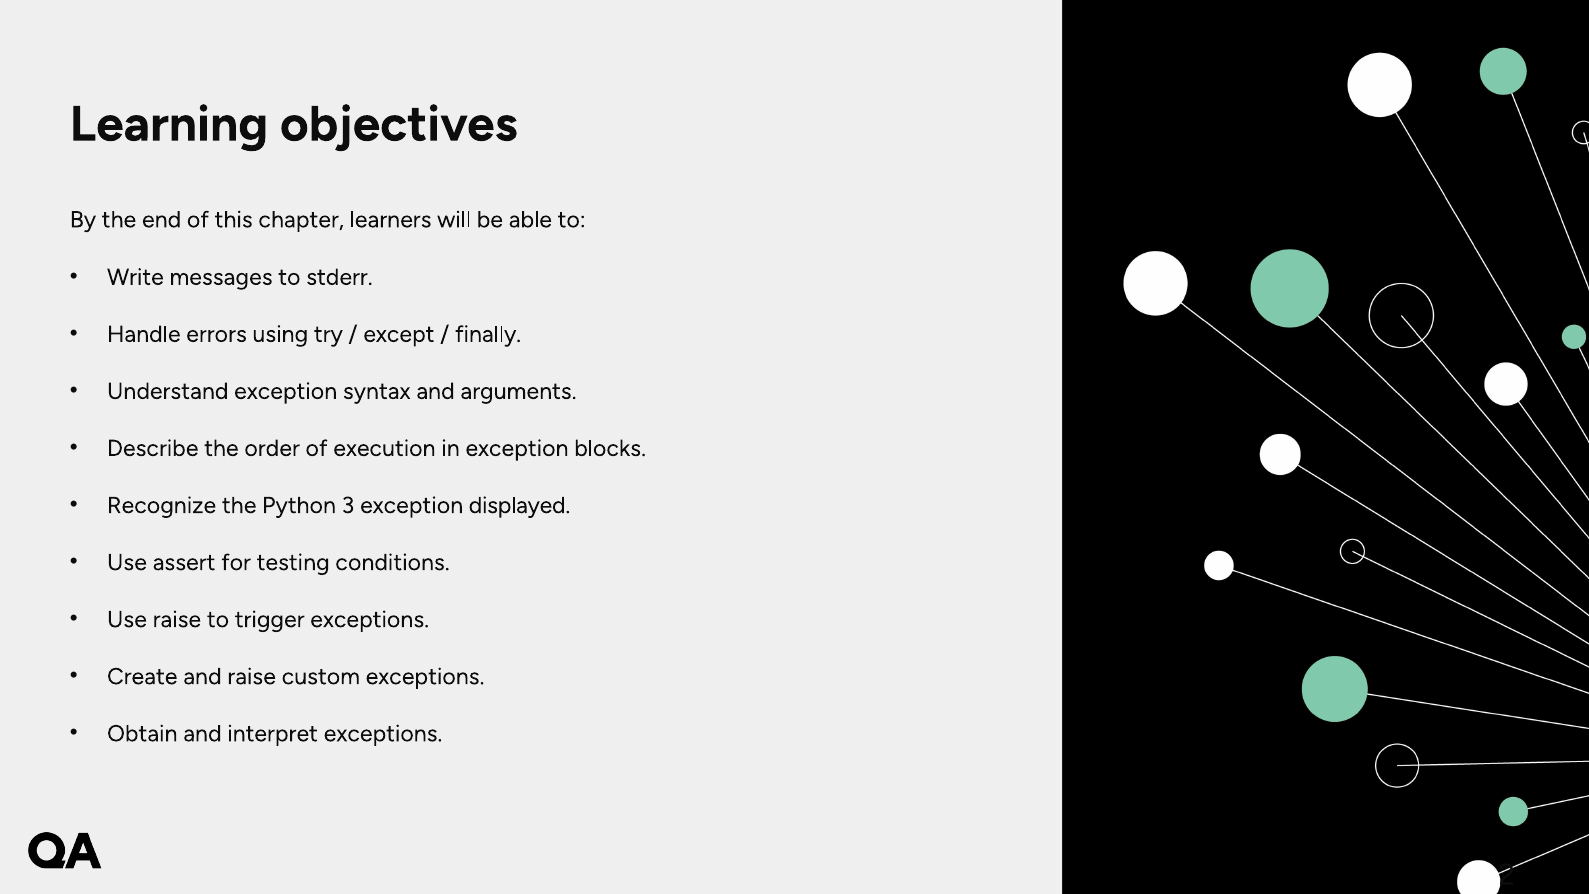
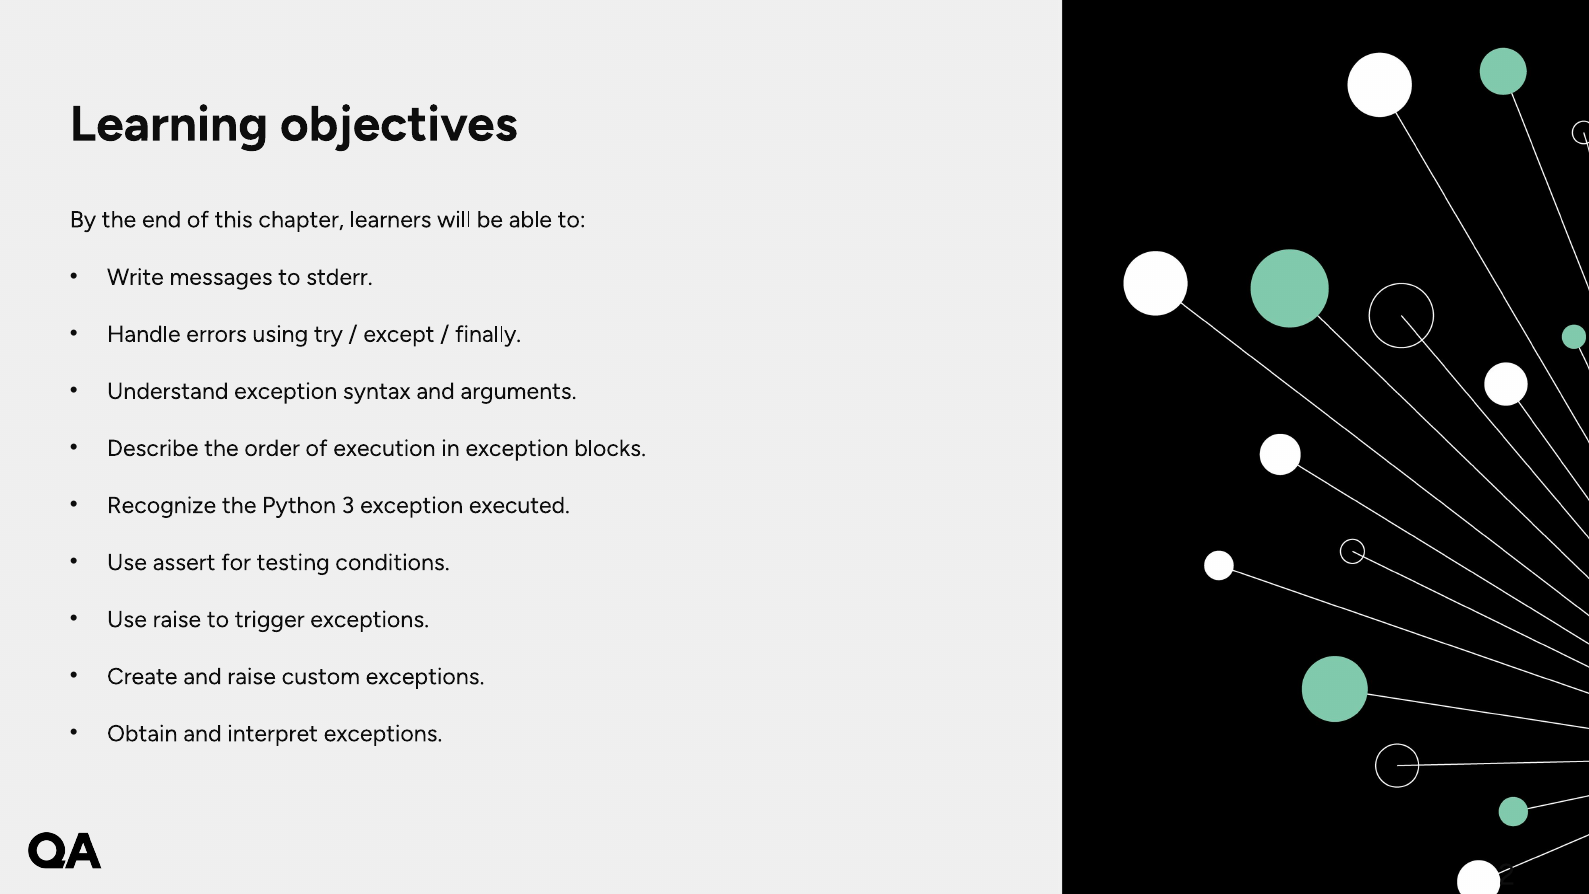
displayed: displayed -> executed (519, 505)
